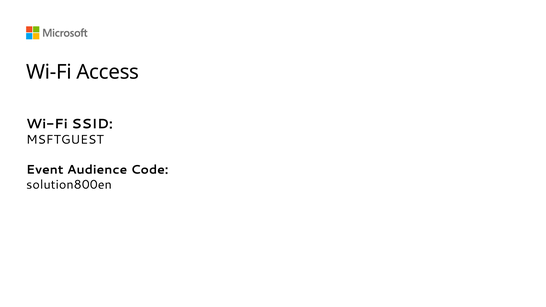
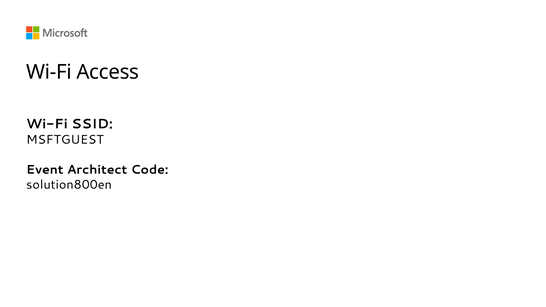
Audience: Audience -> Architect (97, 170)
